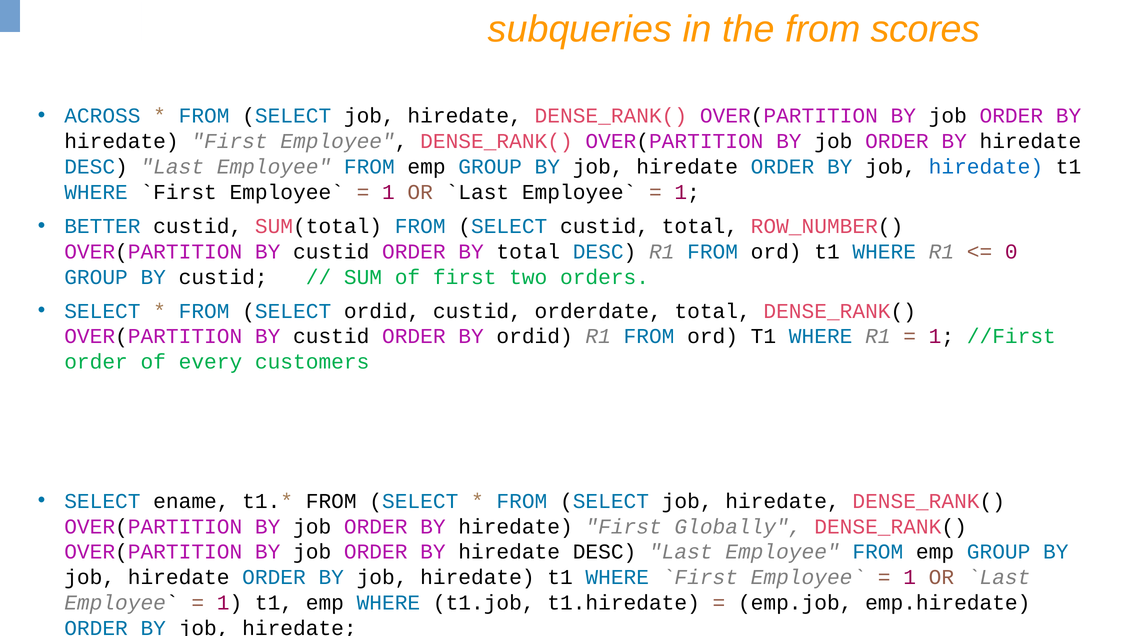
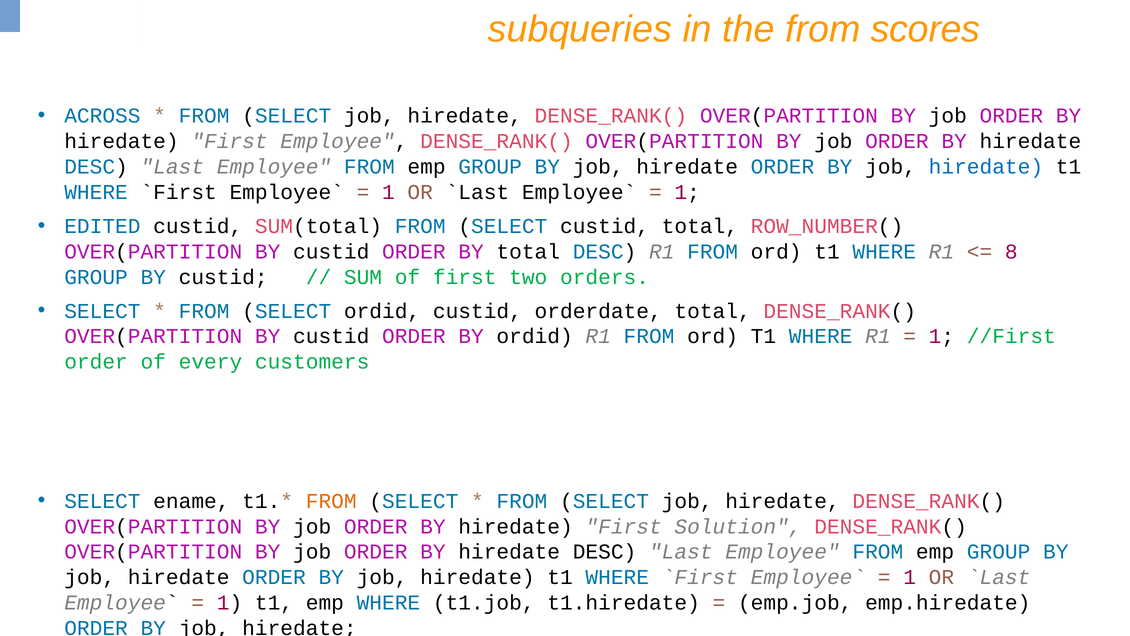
BETTER: BETTER -> EDITED (102, 226)
0: 0 -> 8 (1011, 251)
FROM colour: black -> orange (331, 501)
Globally: Globally -> Solution (738, 526)
